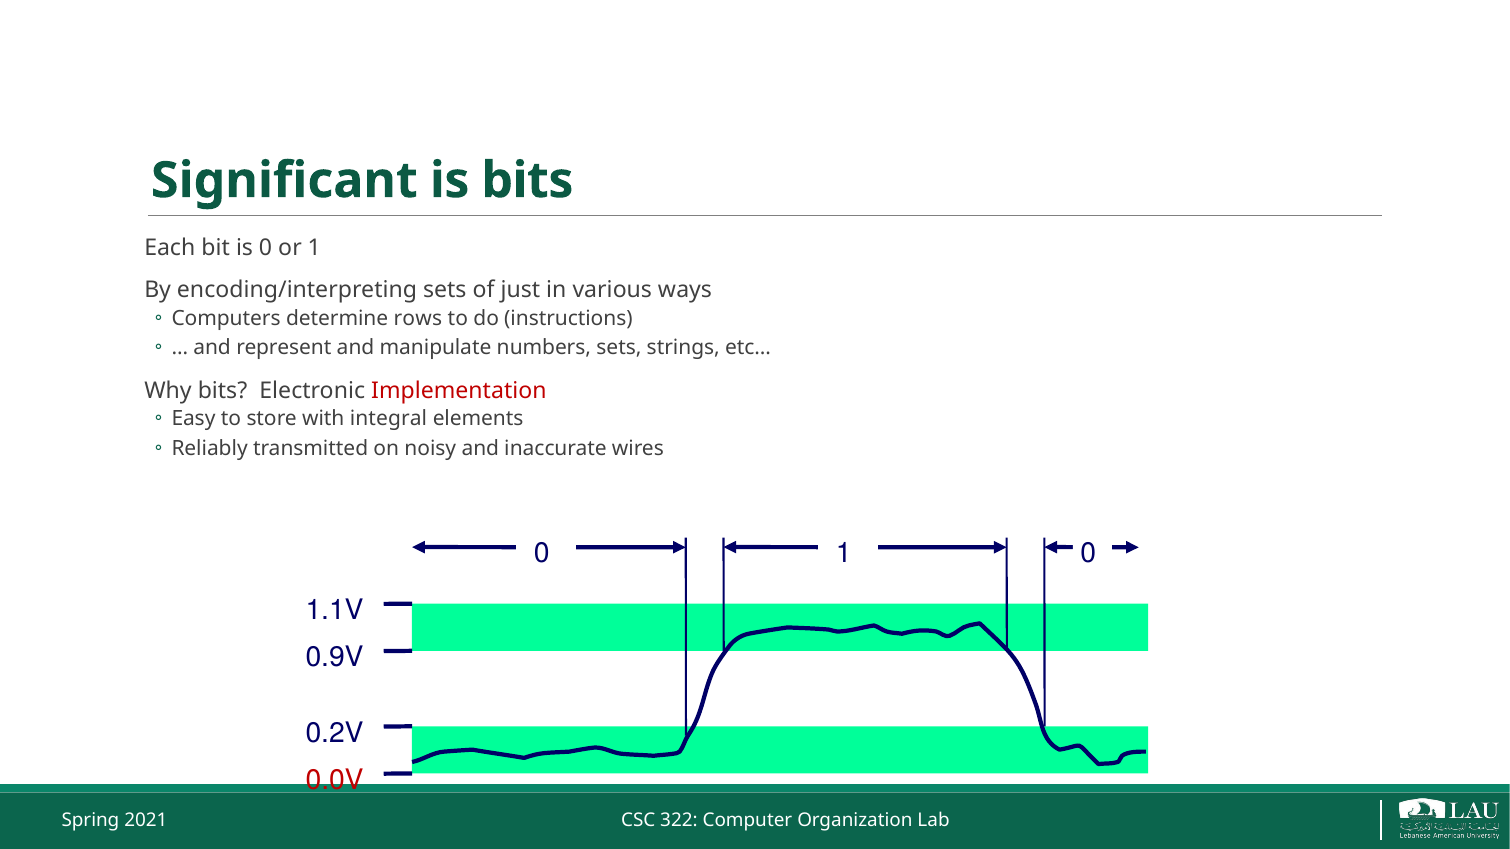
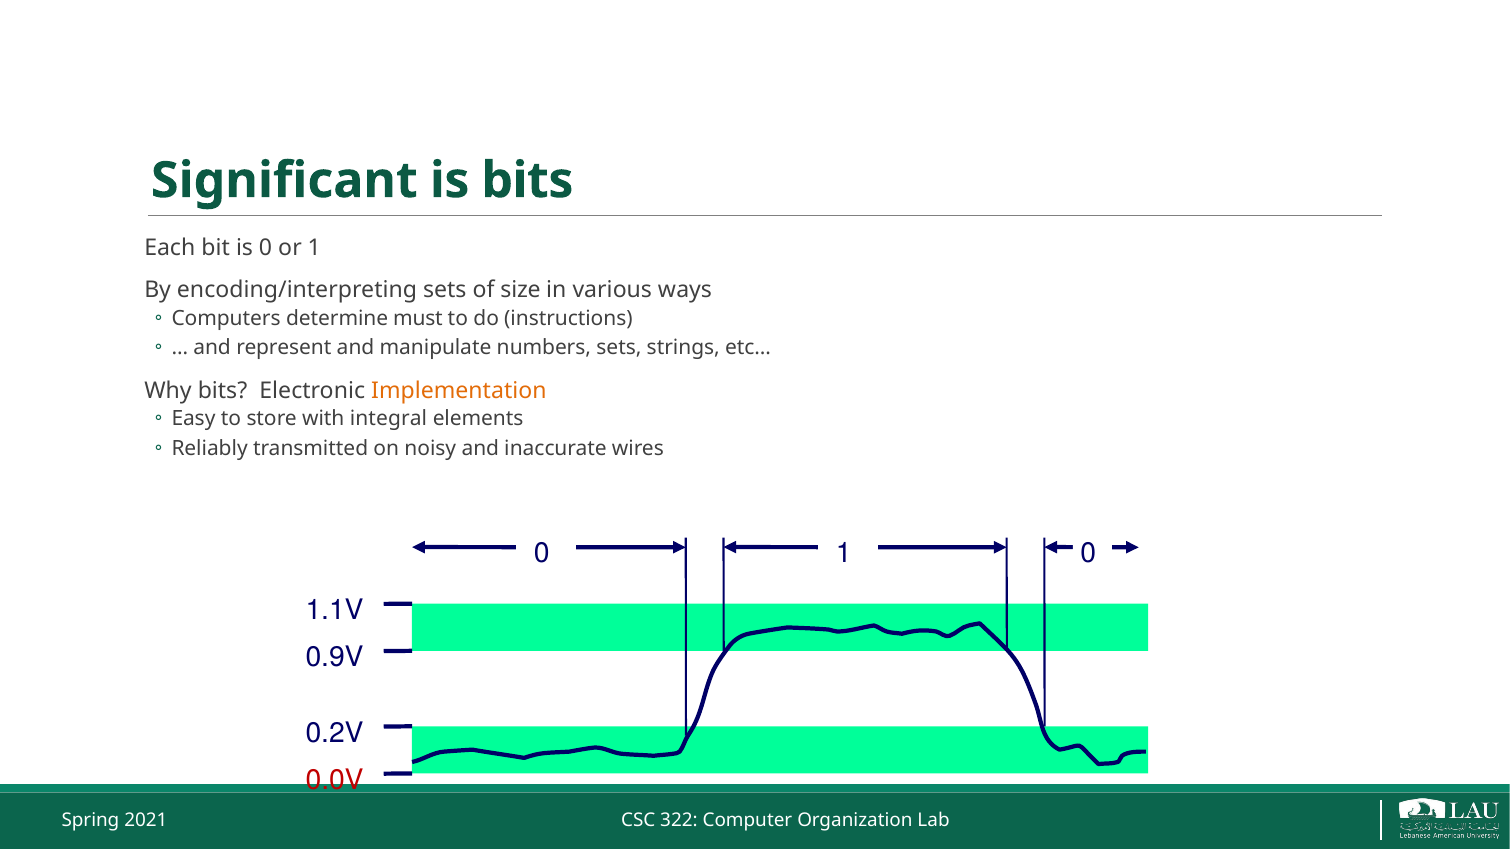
just: just -> size (521, 290)
rows: rows -> must (418, 318)
Implementation colour: red -> orange (459, 391)
